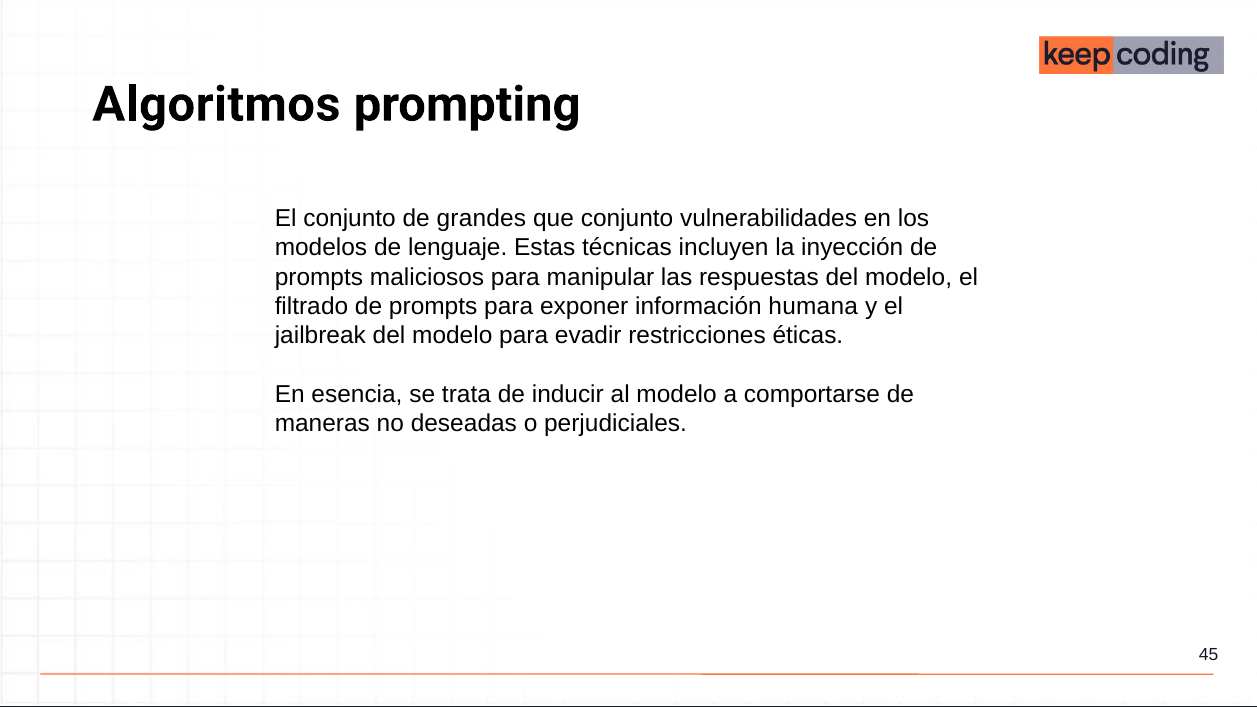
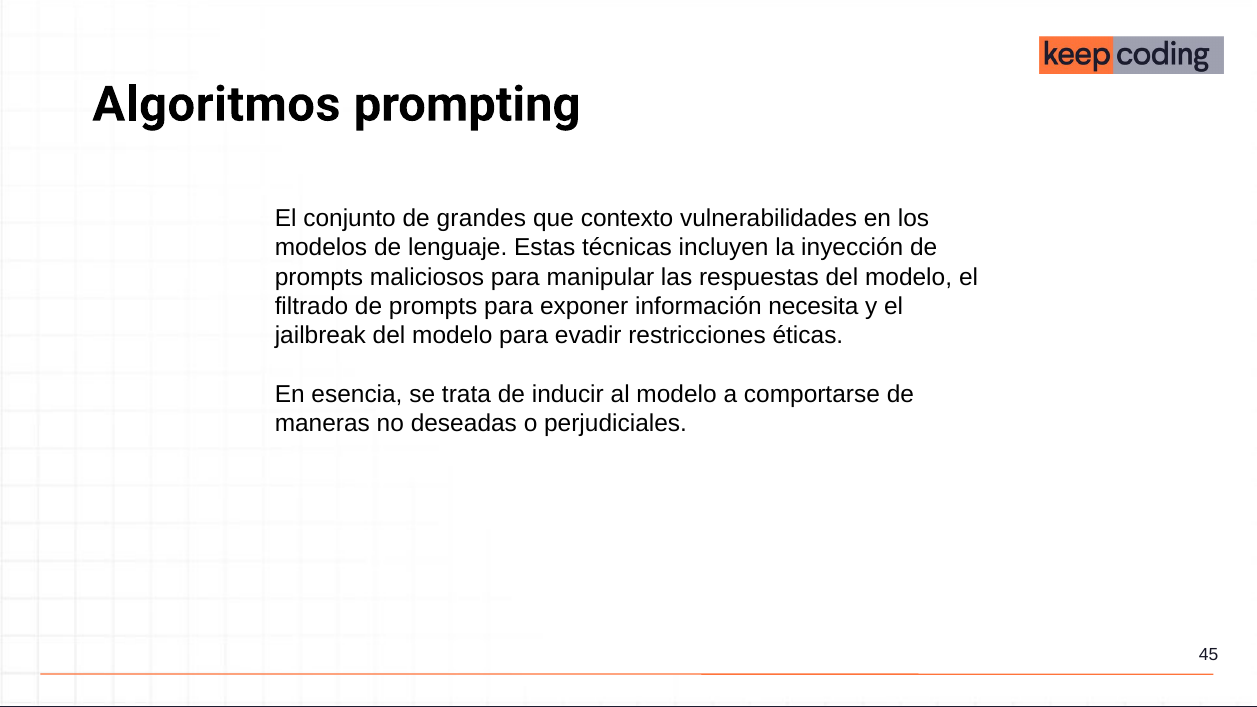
que conjunto: conjunto -> contexto (627, 218)
humana: humana -> necesita (813, 307)
